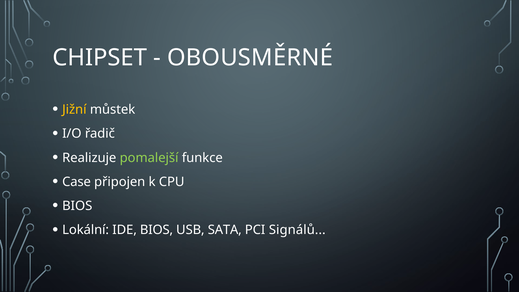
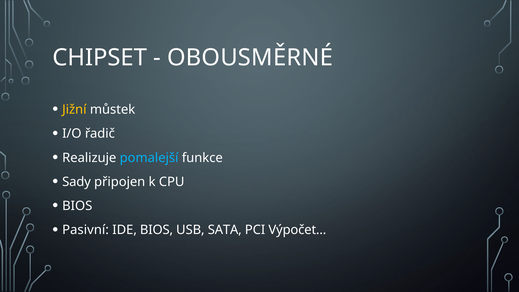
pomalejší colour: light green -> light blue (149, 158)
Case: Case -> Sady (77, 182)
Lokální: Lokální -> Pasivní (86, 230)
Signálů: Signálů -> Výpočet (297, 230)
